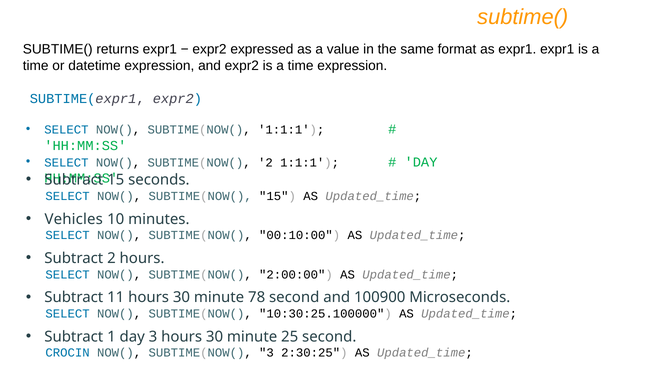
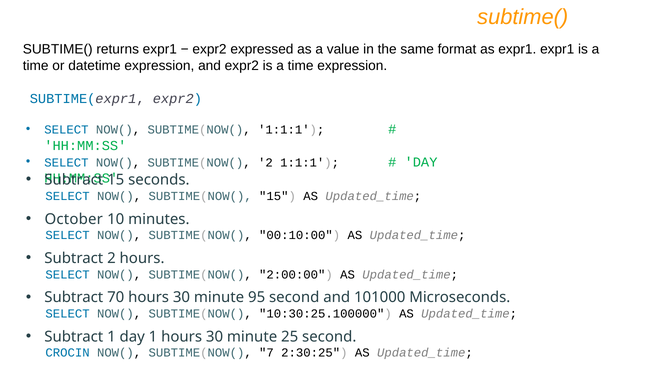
Vehicles: Vehicles -> October (74, 219)
11: 11 -> 70 (116, 298)
78: 78 -> 95 (257, 298)
100900: 100900 -> 101000 (380, 298)
day 3: 3 -> 1 (153, 337)
SUBTIME(NOW( 3: 3 -> 7 (266, 353)
